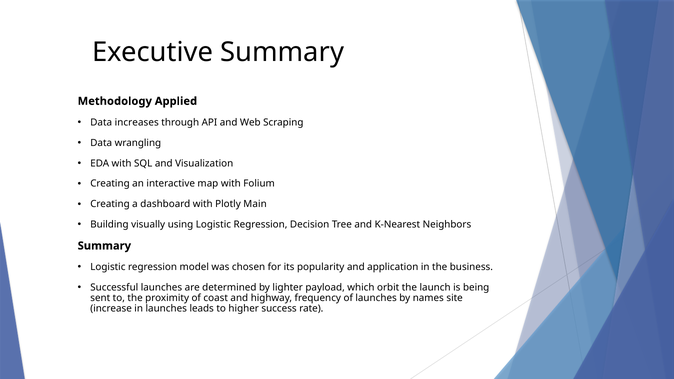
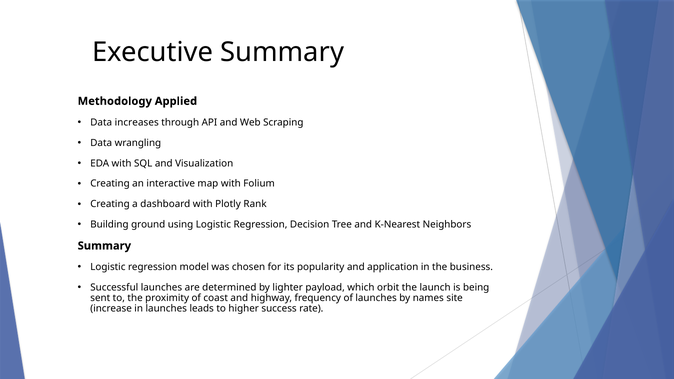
Main: Main -> Rank (255, 204)
visually: visually -> ground (148, 225)
